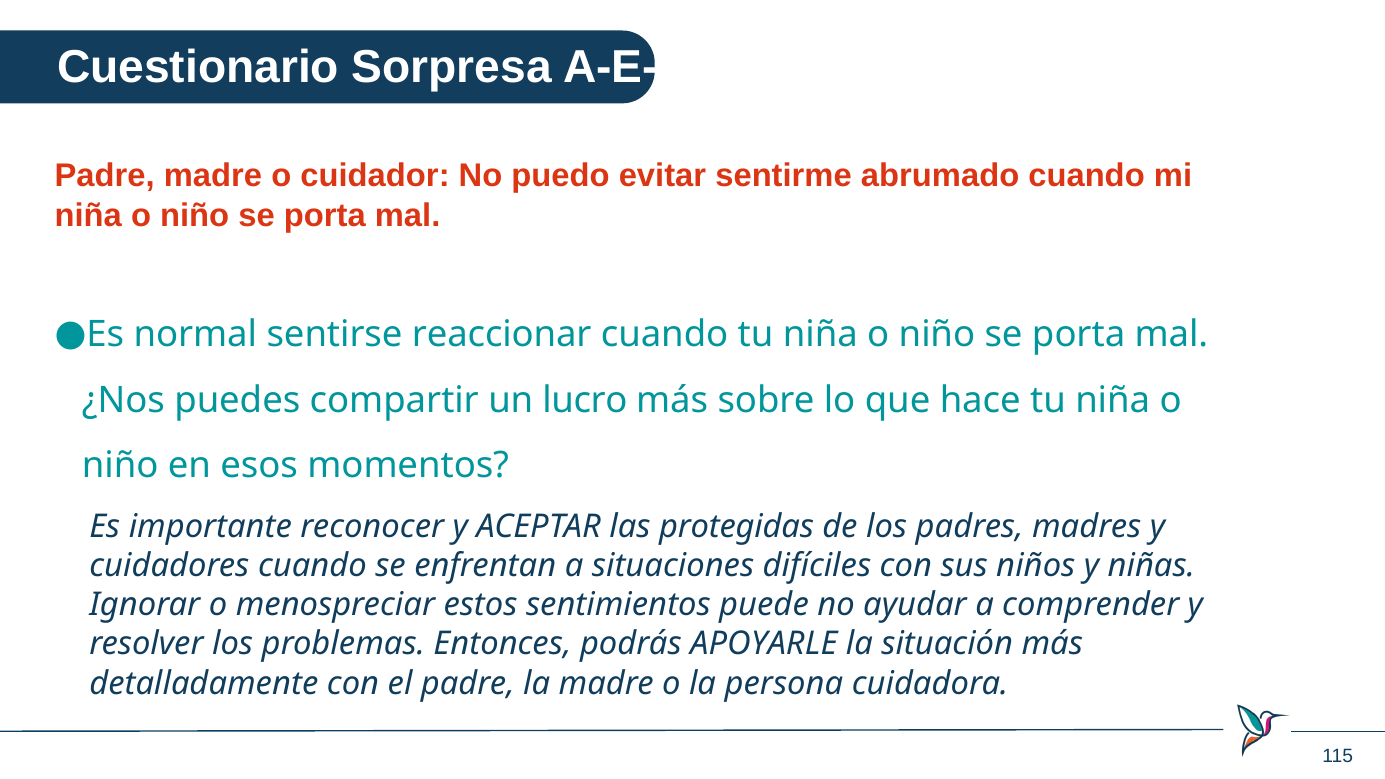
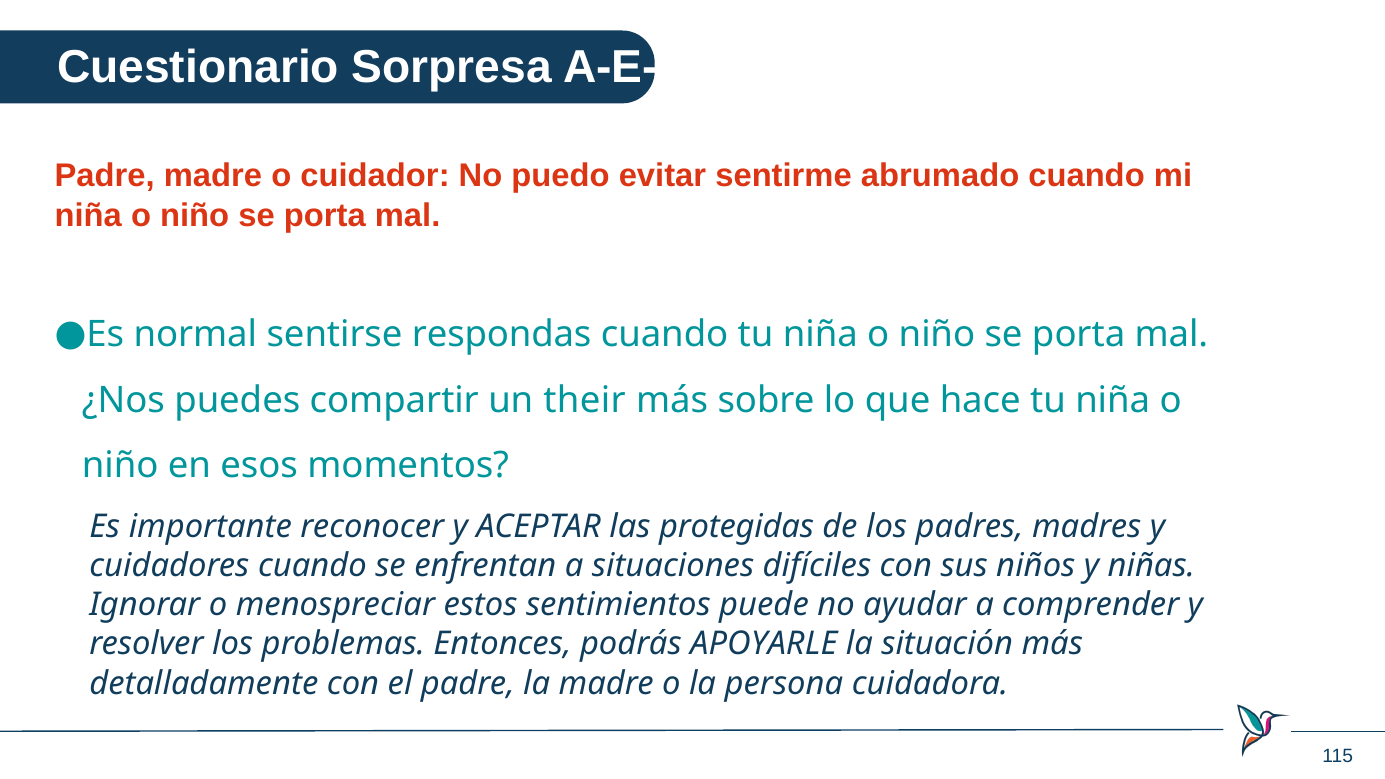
reaccionar: reaccionar -> respondas (502, 334)
lucro: lucro -> their (585, 400)
